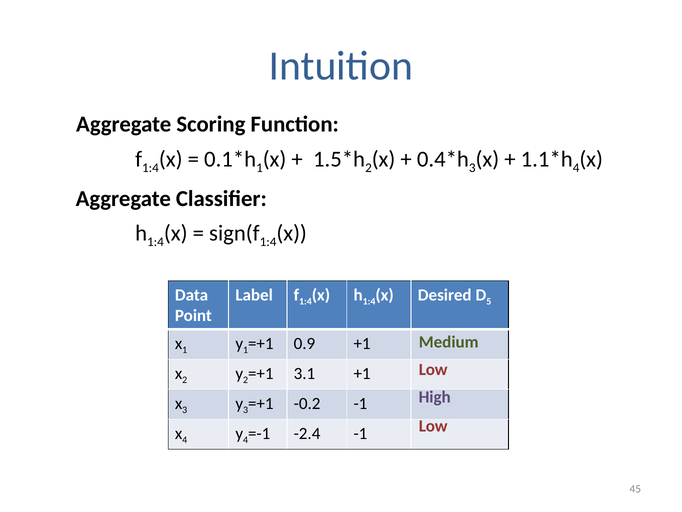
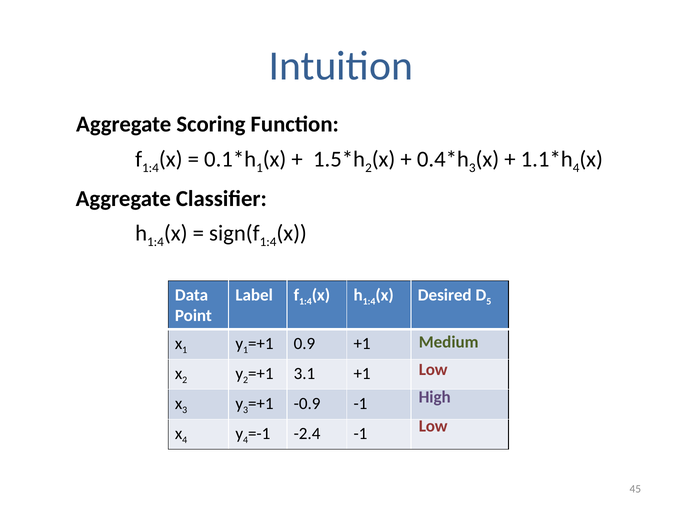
-0.2: -0.2 -> -0.9 (307, 403)
